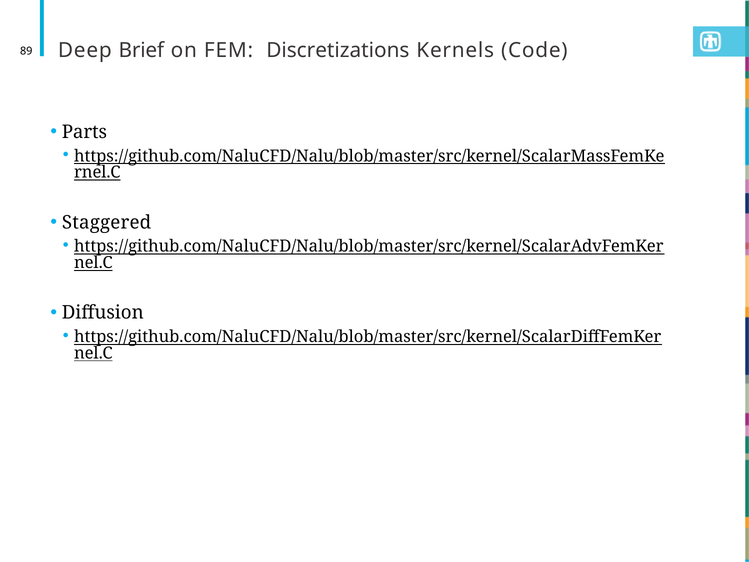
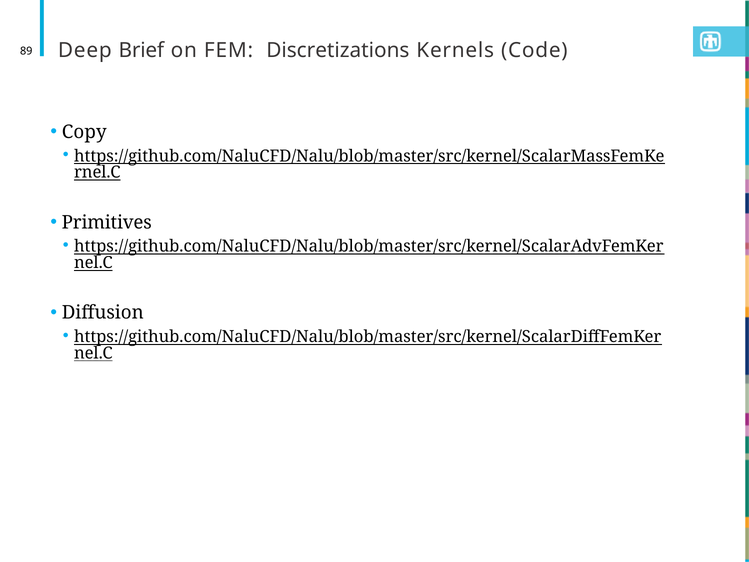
Parts: Parts -> Copy (84, 132)
Staggered: Staggered -> Primitives (107, 222)
